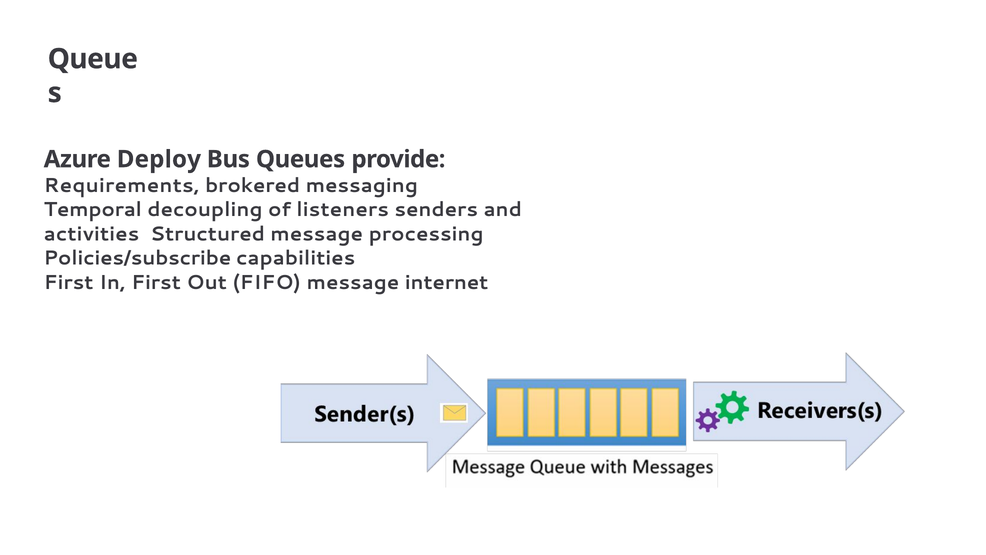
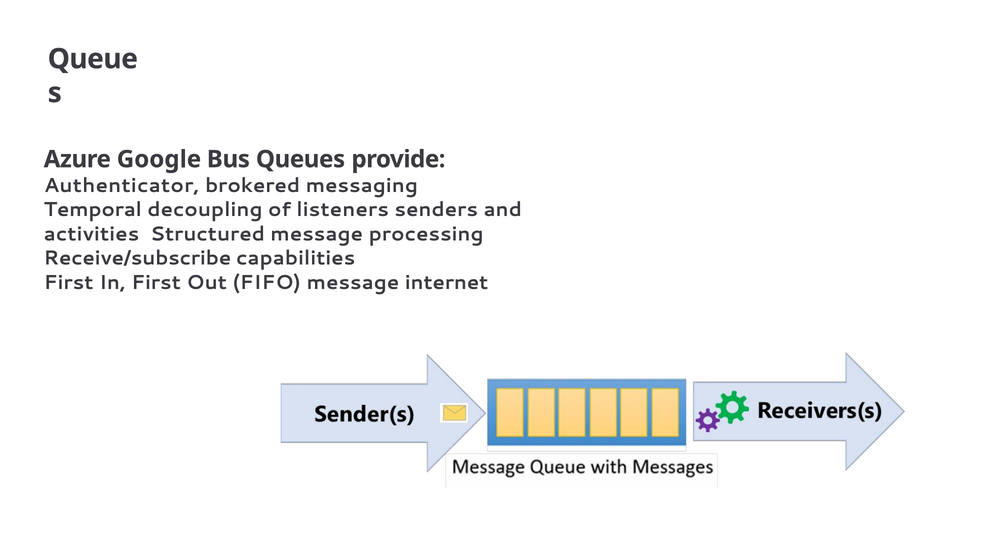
Deploy: Deploy -> Google (159, 159)
Requirements: Requirements -> Authenticator (122, 186)
Policies/subscribe: Policies/subscribe -> Receive/subscribe (137, 258)
